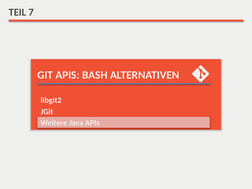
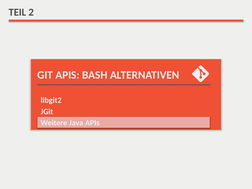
7: 7 -> 2 (31, 12)
